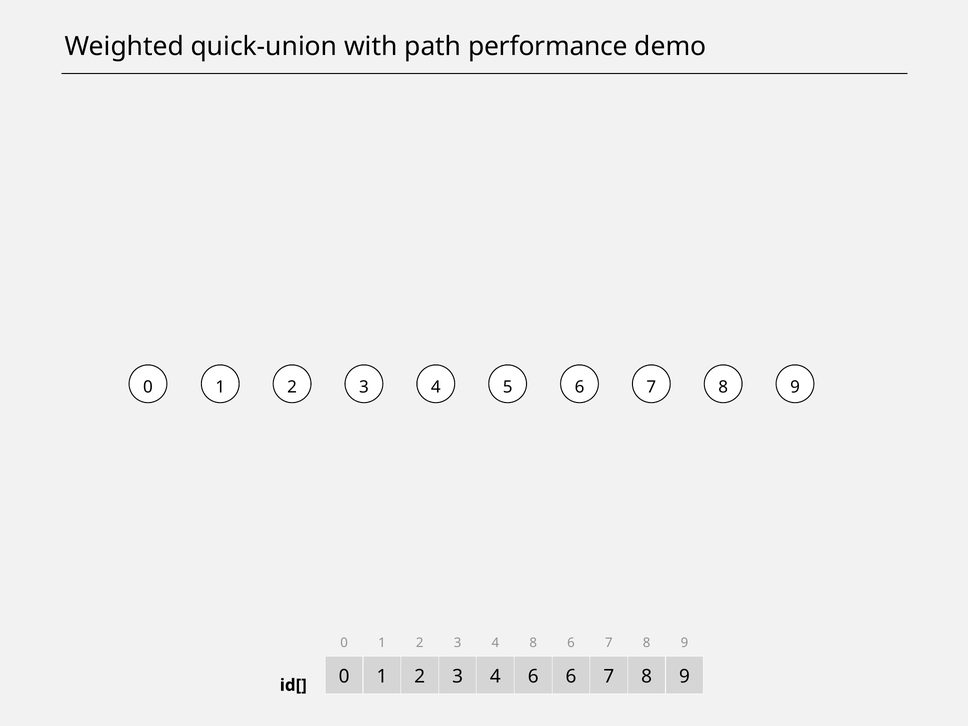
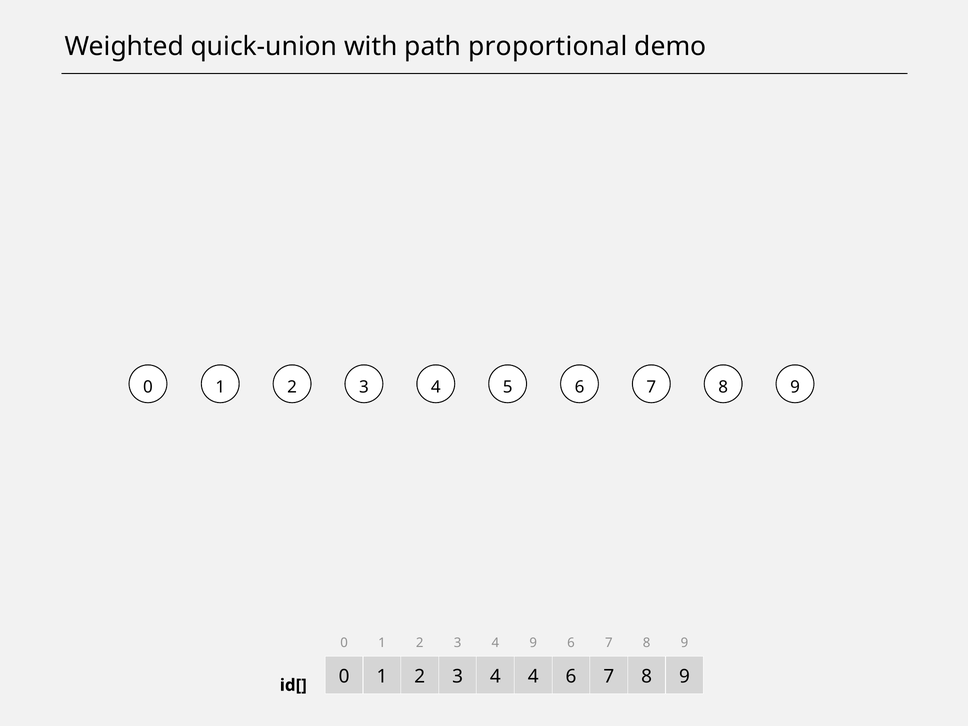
performance: performance -> proportional (548, 46)
4 8: 8 -> 9 (533, 643)
6: 6 -> 4 (533, 676)
